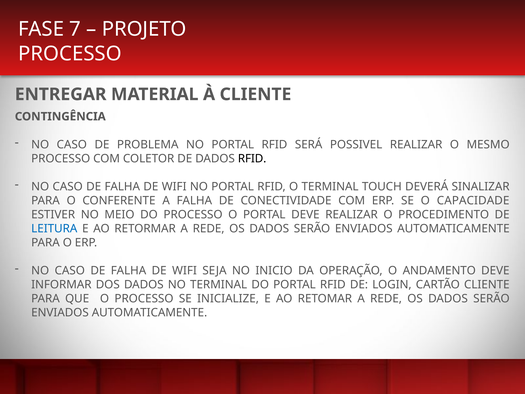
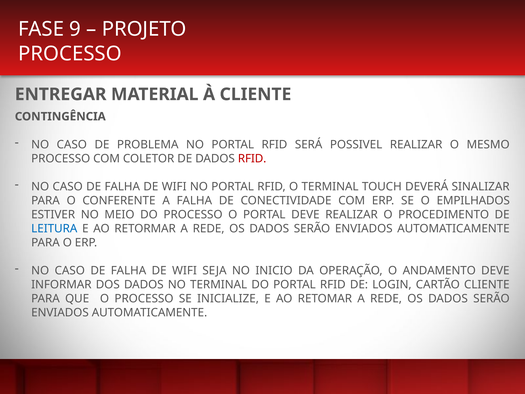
7: 7 -> 9 (75, 29)
RFID colour: black -> red (252, 158)
CAPACIDADE: CAPACIDADE -> EMPILHADOS (473, 200)
